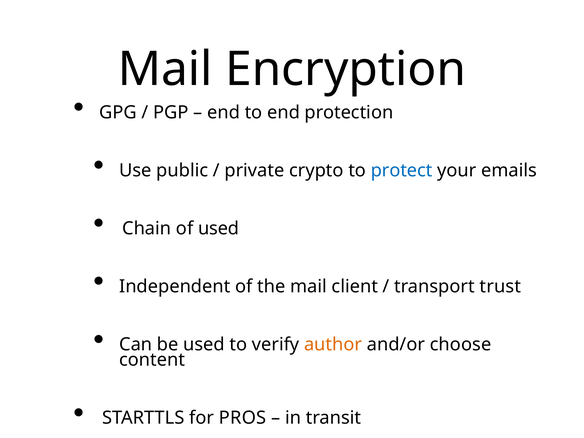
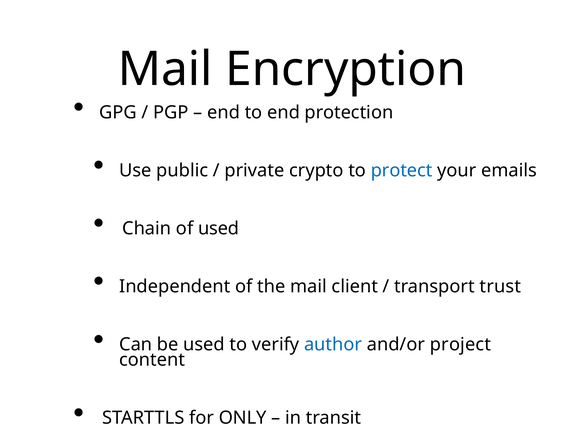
author colour: orange -> blue (333, 344)
choose: choose -> project (461, 344)
PROS: PROS -> ONLY (243, 418)
